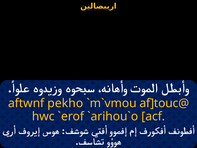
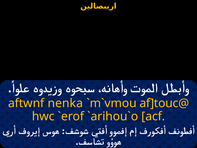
pekho: pekho -> nenka (65, 103)
